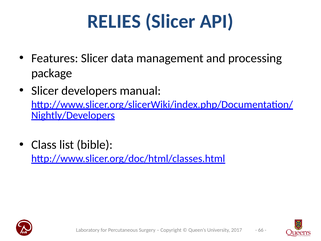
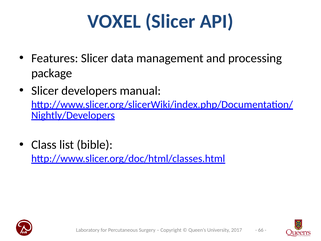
RELIES: RELIES -> VOXEL (114, 21)
